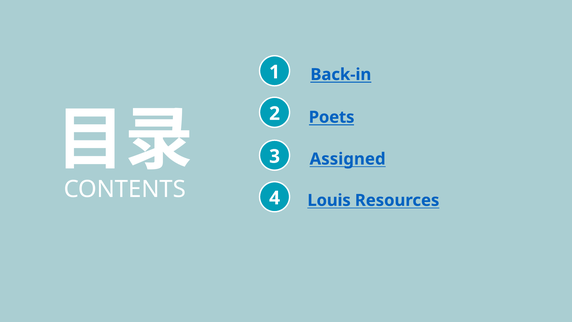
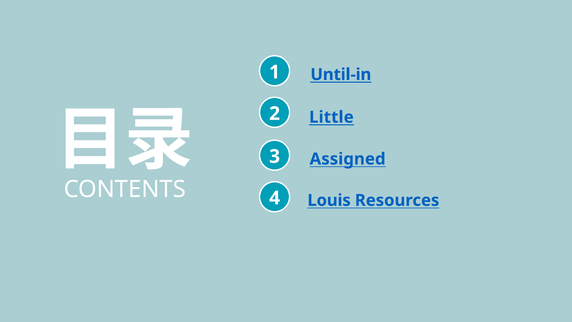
Back-in: Back-in -> Until-in (341, 74)
Poets: Poets -> Little (331, 117)
